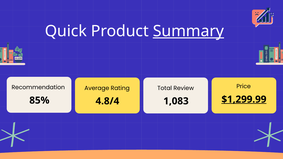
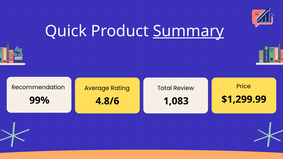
$1,299.99 underline: present -> none (244, 99)
85%: 85% -> 99% (39, 100)
4.8/4: 4.8/4 -> 4.8/6 (107, 101)
